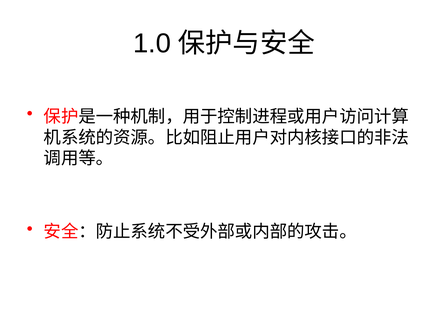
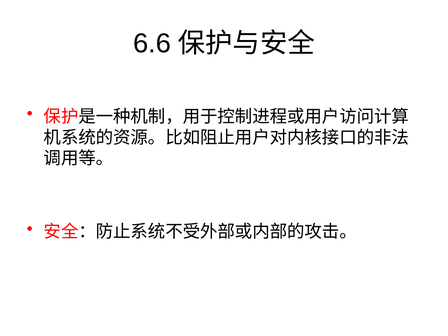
1.0: 1.0 -> 6.6 (152, 43)
